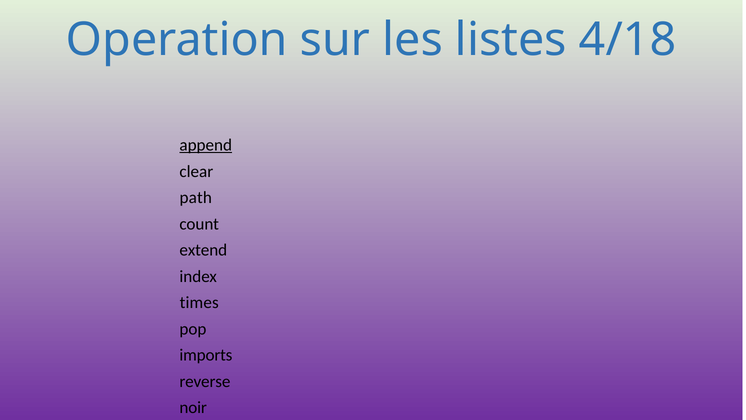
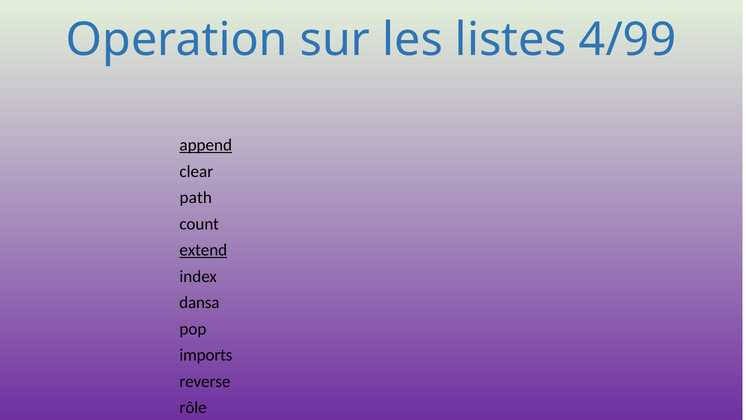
4/18: 4/18 -> 4/99 (628, 40)
extend underline: none -> present (203, 250)
times: times -> dansa (199, 302)
noir: noir -> rôle (193, 407)
